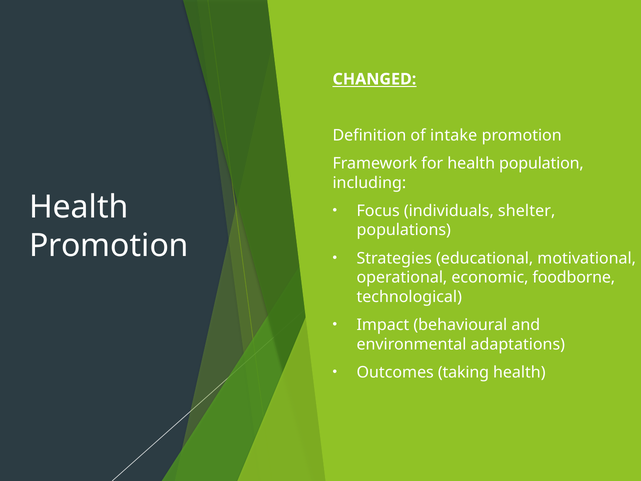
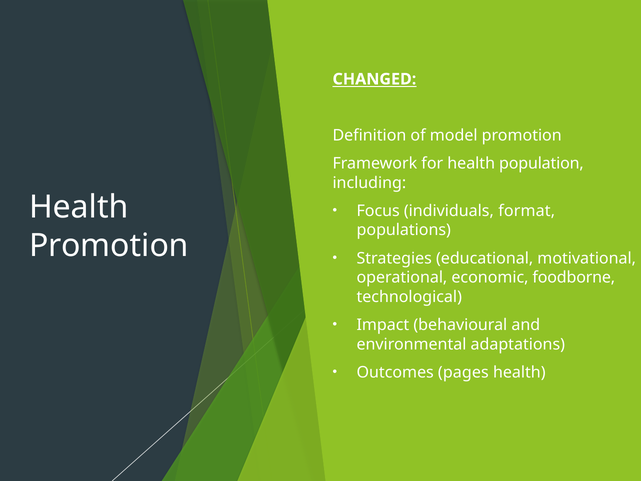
intake: intake -> model (454, 135)
shelter: shelter -> format (527, 211)
taking: taking -> pages (463, 372)
